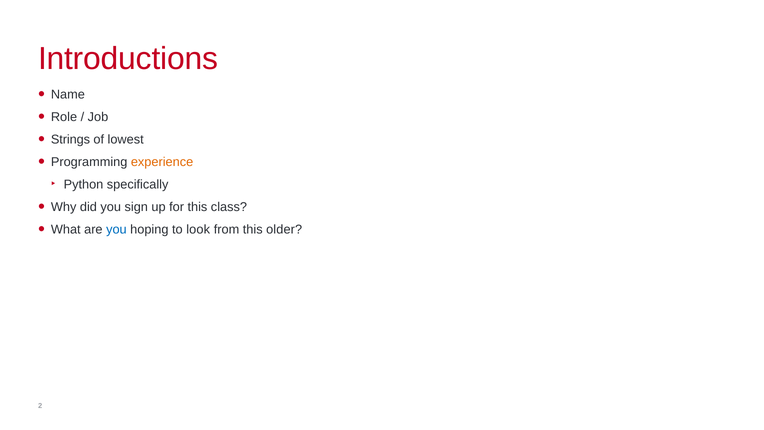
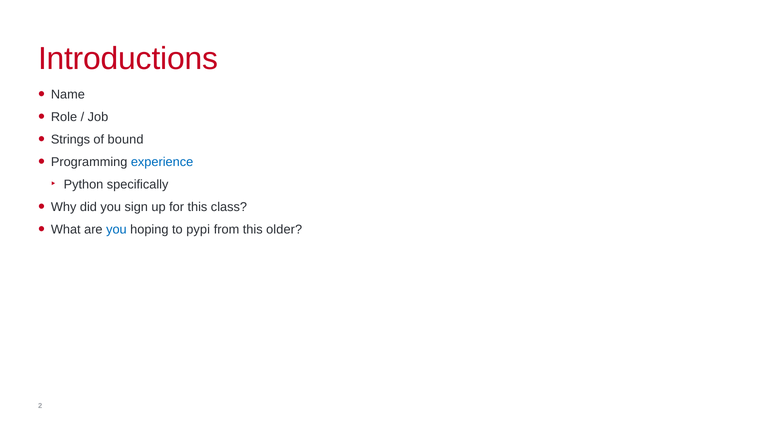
lowest: lowest -> bound (126, 139)
experience colour: orange -> blue (162, 162)
look: look -> pypi (198, 229)
